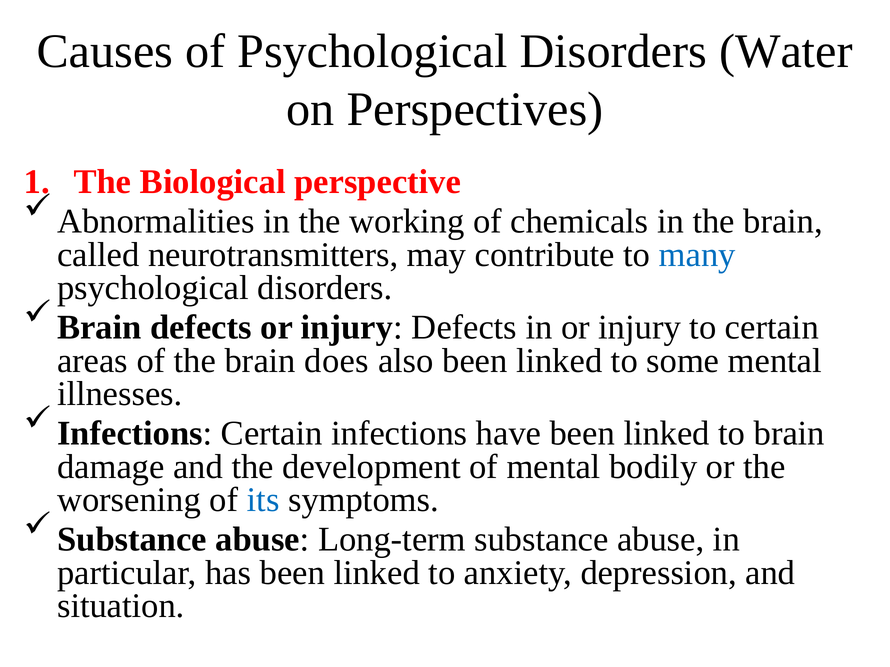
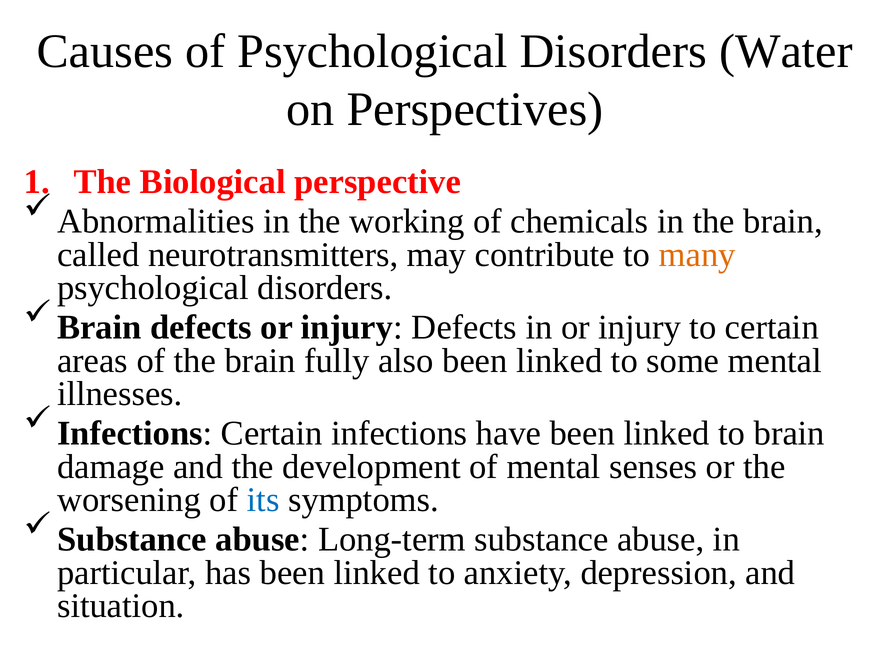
many colour: blue -> orange (697, 255)
does: does -> fully (337, 361)
bodily: bodily -> senses (653, 467)
